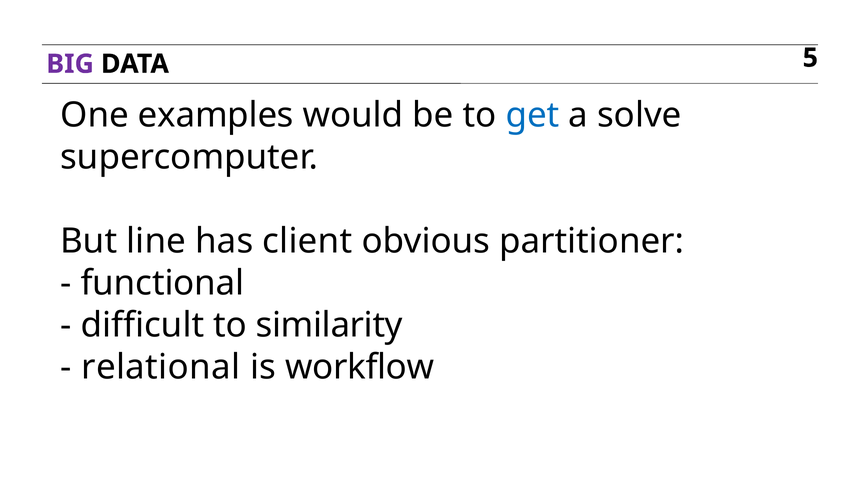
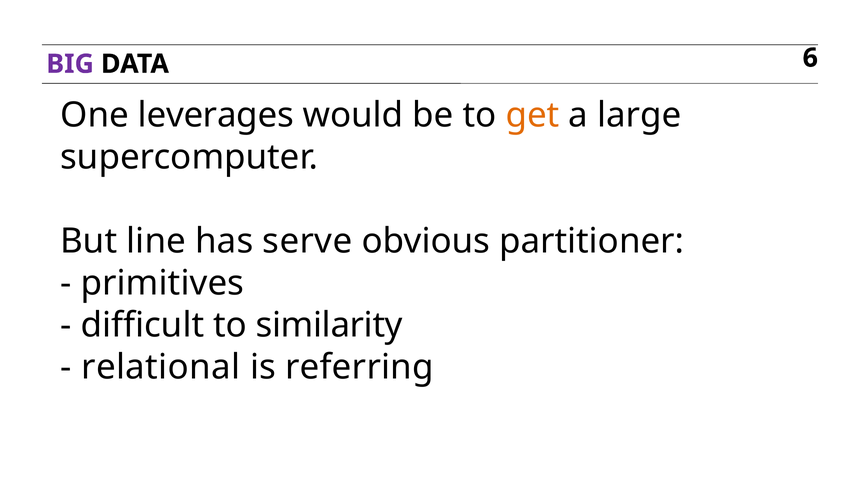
5: 5 -> 6 (810, 58)
examples: examples -> leverages (216, 115)
get colour: blue -> orange (532, 115)
solve: solve -> large (639, 115)
client: client -> serve (307, 241)
functional: functional -> primitives (162, 283)
workflow: workflow -> referring (359, 367)
